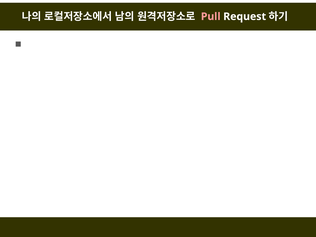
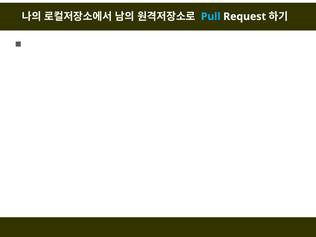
Pull colour: pink -> light blue (211, 17)
